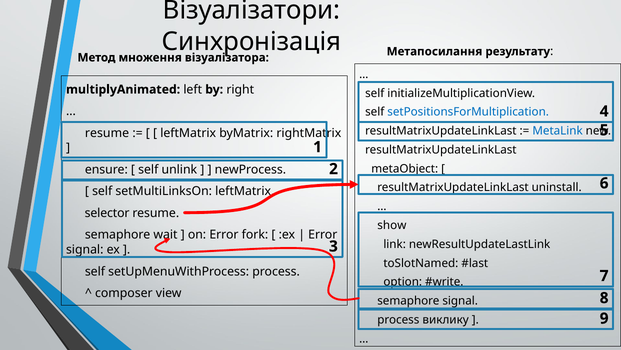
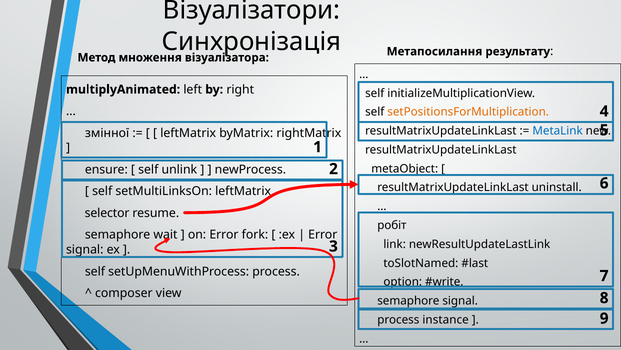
setPositionsForMultiplication colour: blue -> orange (468, 112)
resume: resume -> змінної (107, 133)
show: show -> робіт (392, 225)
виклику: виклику -> instance (446, 319)
